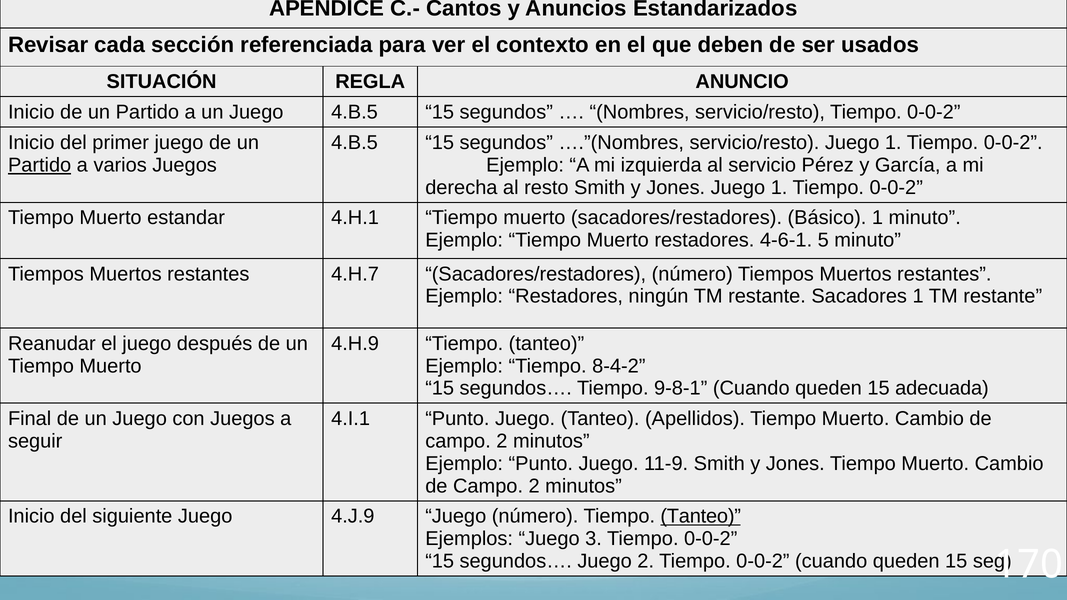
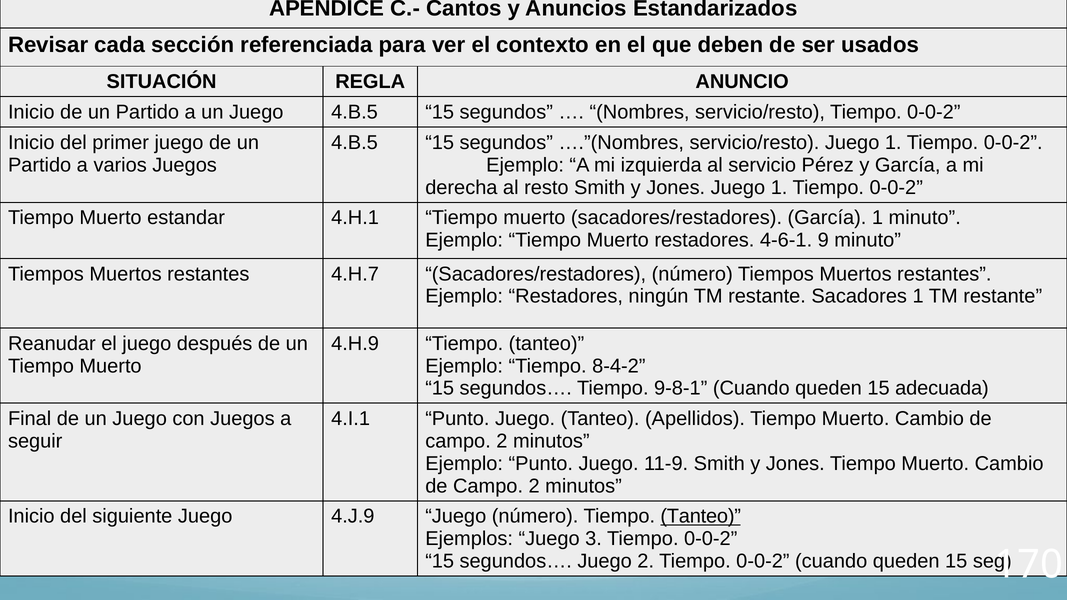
Partido underline: present -> none (40, 165)
sacadores/restadores Básico: Básico -> García (827, 218)
5: 5 -> 9 (823, 240)
